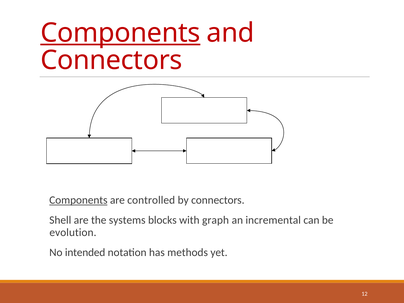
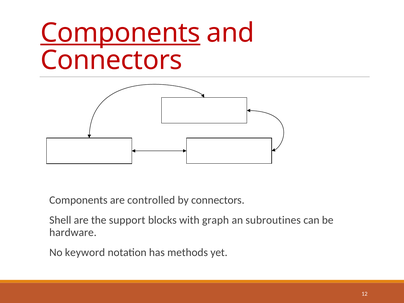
Components underline: present -> none (78, 200)
systems: systems -> support (127, 220)
incremental: incremental -> subroutines (273, 220)
evolution: evolution -> hardware (73, 232)
intended: intended -> keyword (85, 252)
